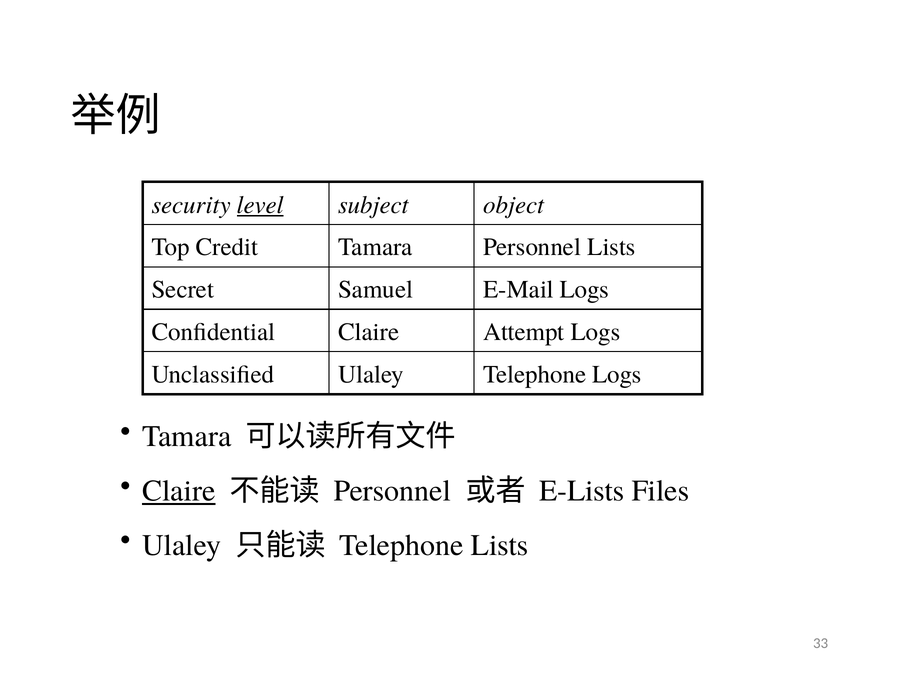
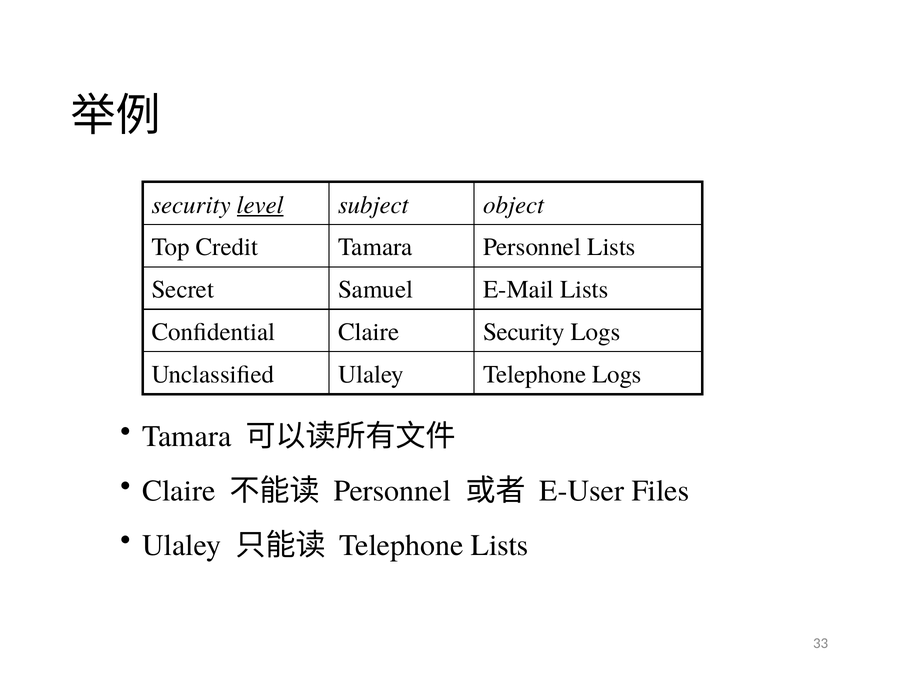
E-Mail Logs: Logs -> Lists (584, 290)
Claire Attempt: Attempt -> Security (524, 332)
Claire underline: present -> none (179, 491)
E-Lists: E-Lists -> E-User (582, 491)
